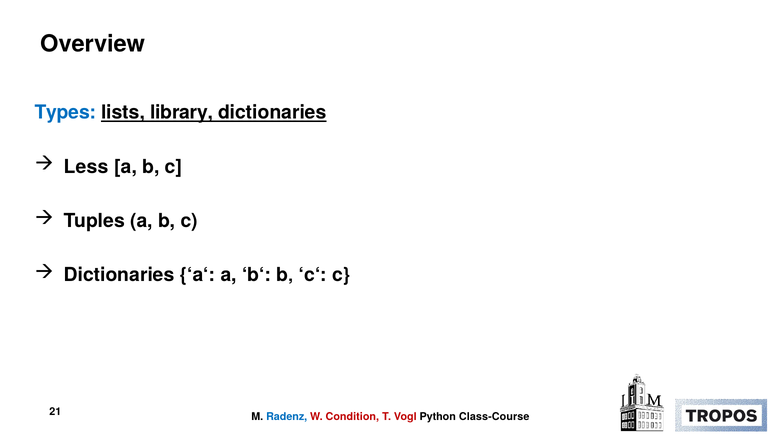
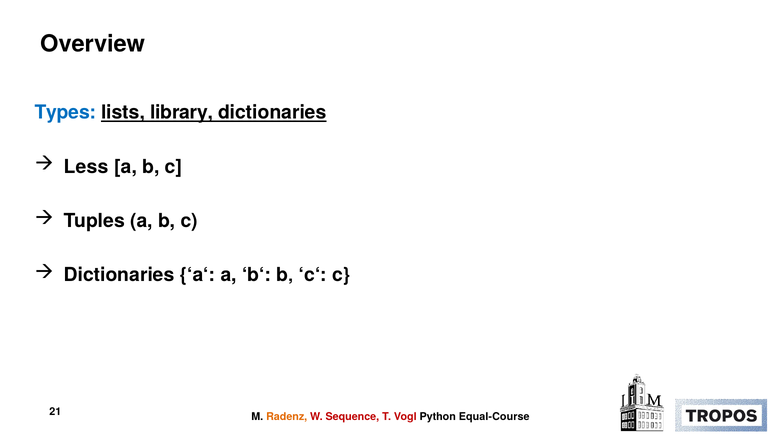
Radenz colour: blue -> orange (287, 417)
Condition: Condition -> Sequence (352, 417)
Class-Course: Class-Course -> Equal-Course (494, 417)
